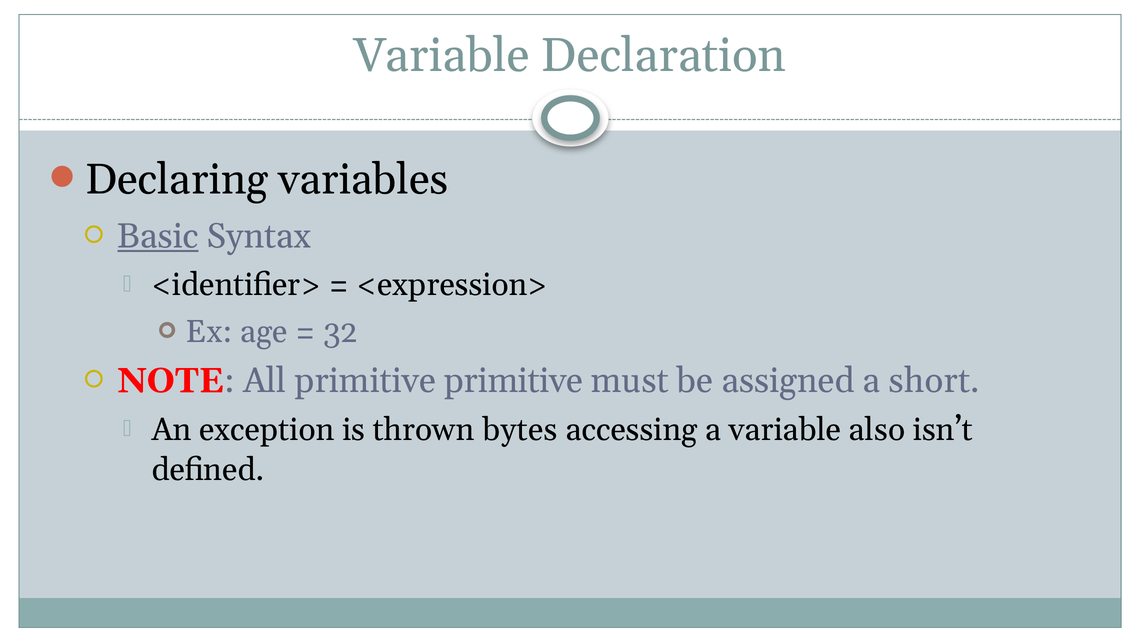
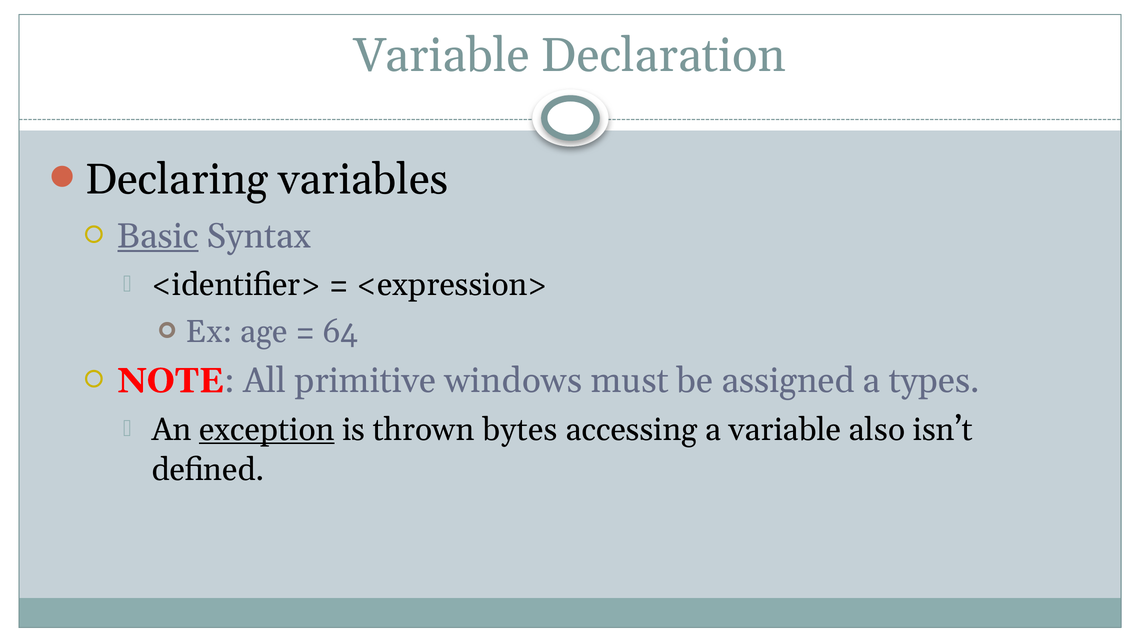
32: 32 -> 64 (341, 332)
primitive primitive: primitive -> windows (513, 381)
short: short -> types (934, 381)
exception underline: none -> present (267, 429)
